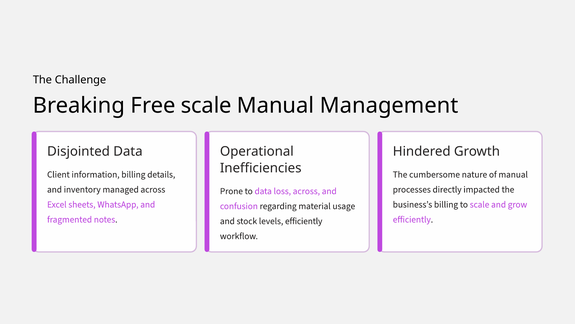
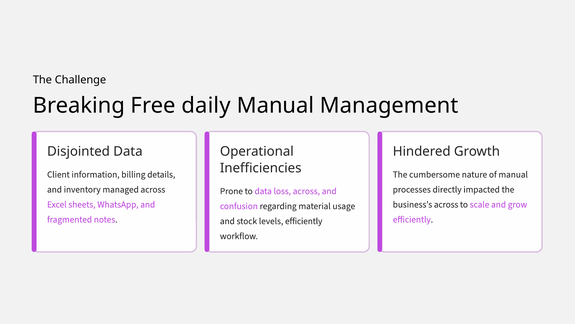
Free scale: scale -> daily (206, 105)
business’s billing: billing -> across (446, 204)
